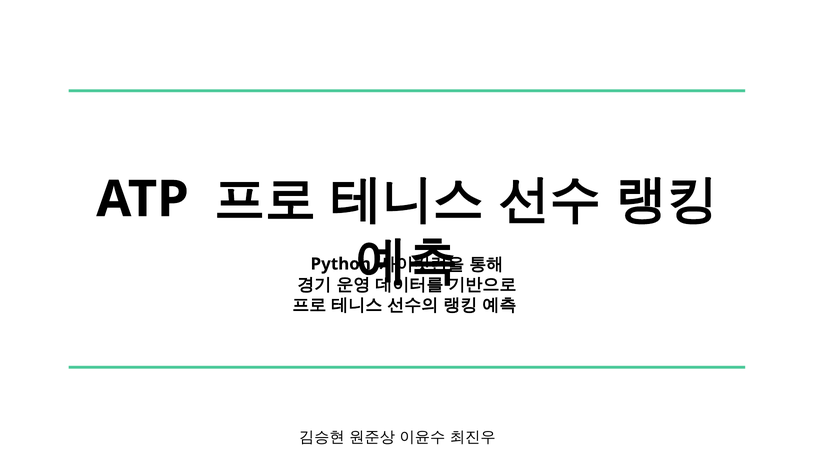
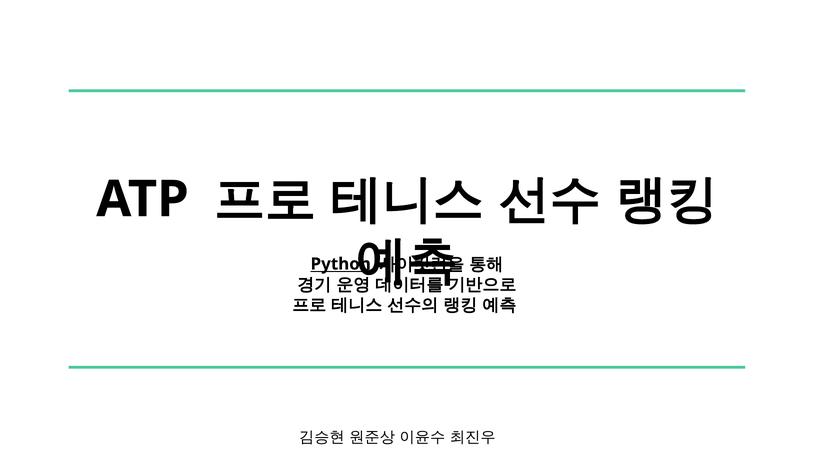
Python underline: none -> present (341, 264)
